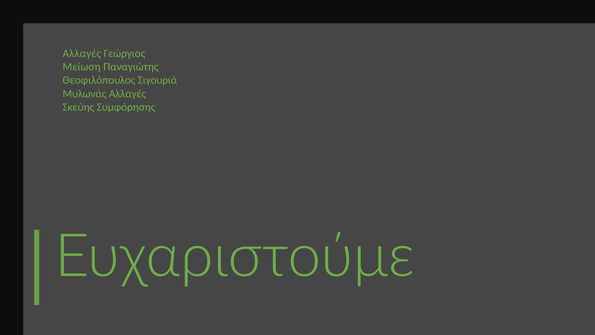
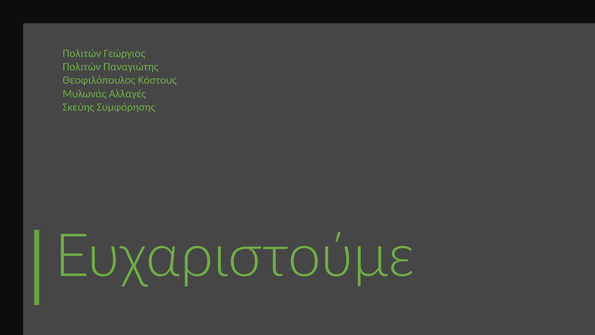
Αλλαγές: Αλλαγές -> Πολιτών (82, 53)
Μείωση: Μείωση -> Πολιτών (82, 67)
Σιγουριά: Σιγουριά -> Κόστους (157, 80)
